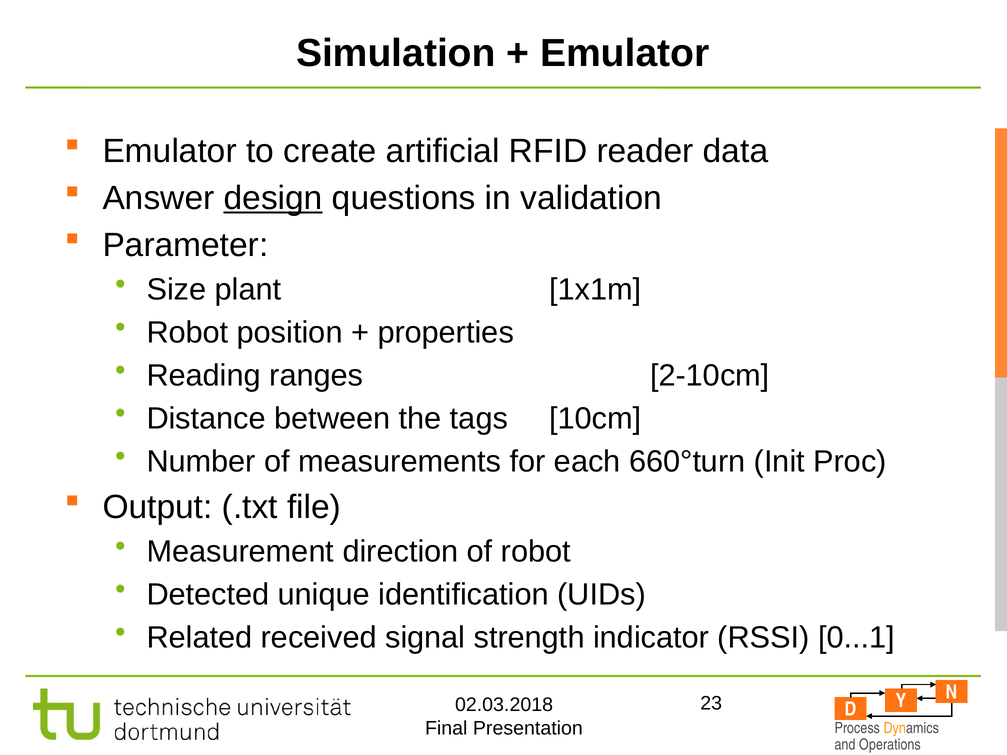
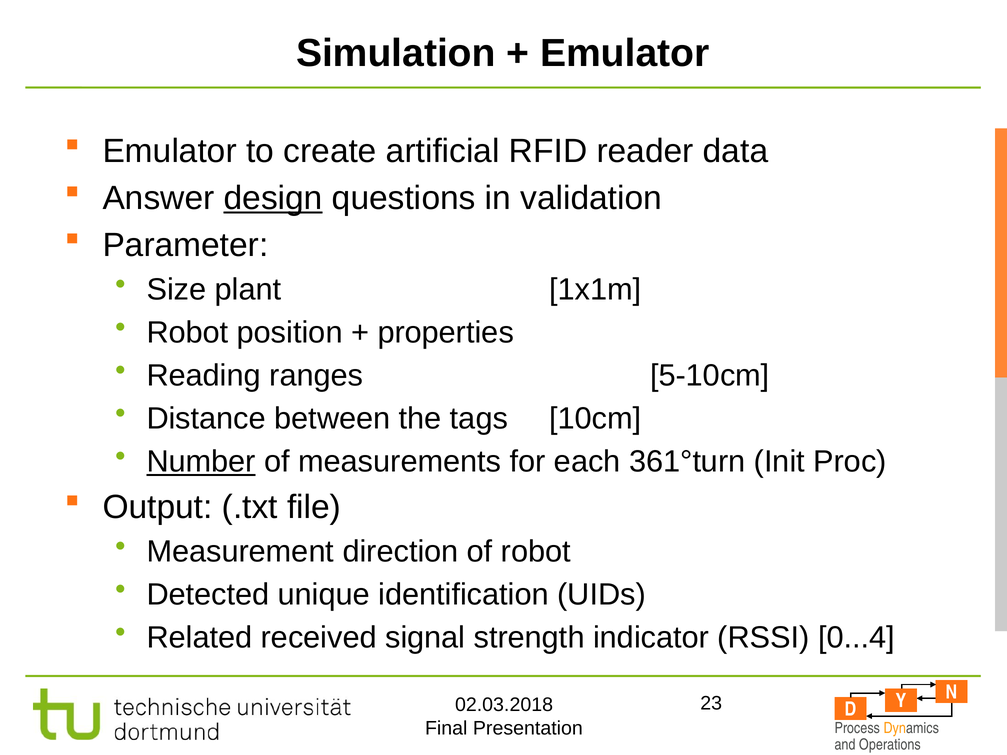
2-10cm: 2-10cm -> 5-10cm (710, 376)
Number underline: none -> present (201, 462)
660°turn: 660°turn -> 361°turn (687, 462)
0...1: 0...1 -> 0...4 (856, 638)
